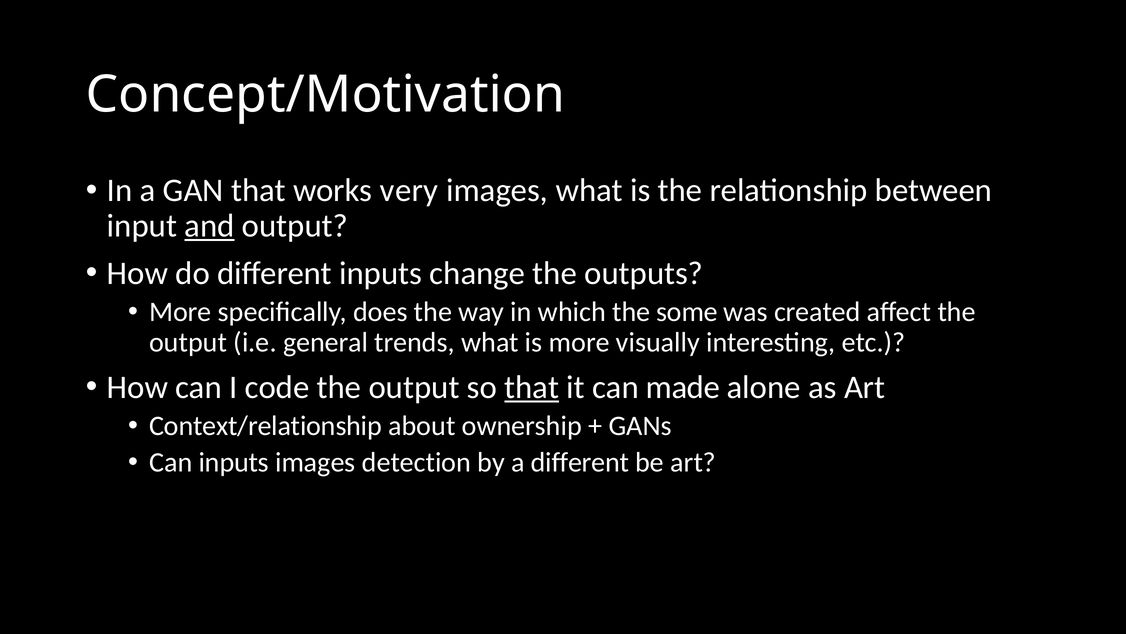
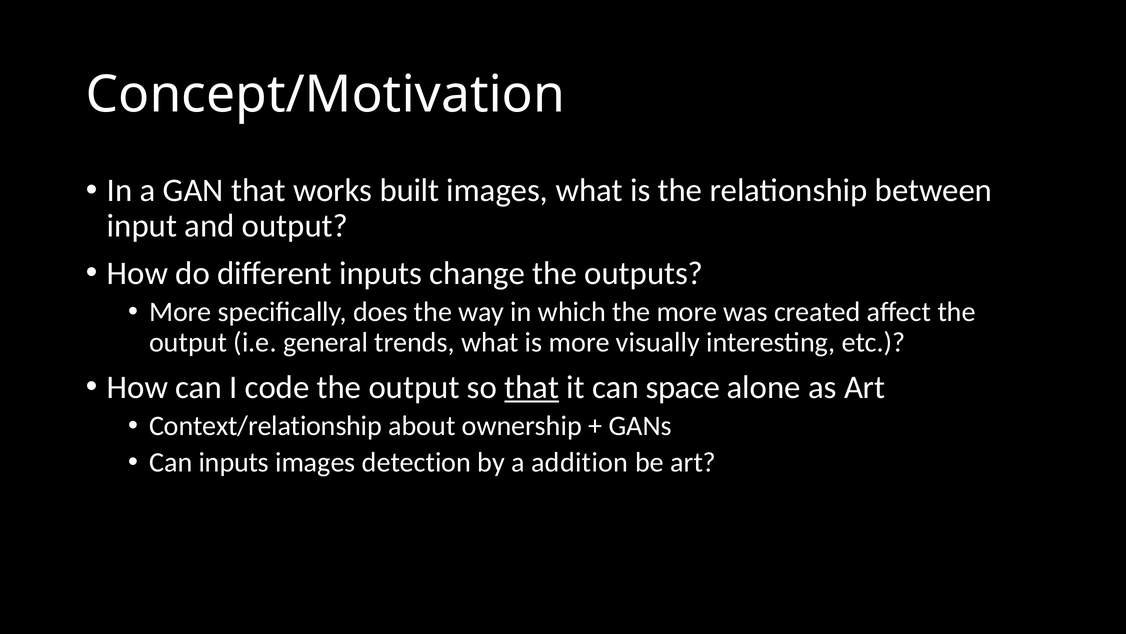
very: very -> built (409, 190)
and underline: present -> none (210, 226)
the some: some -> more (687, 312)
made: made -> space (683, 387)
a different: different -> addition (580, 462)
